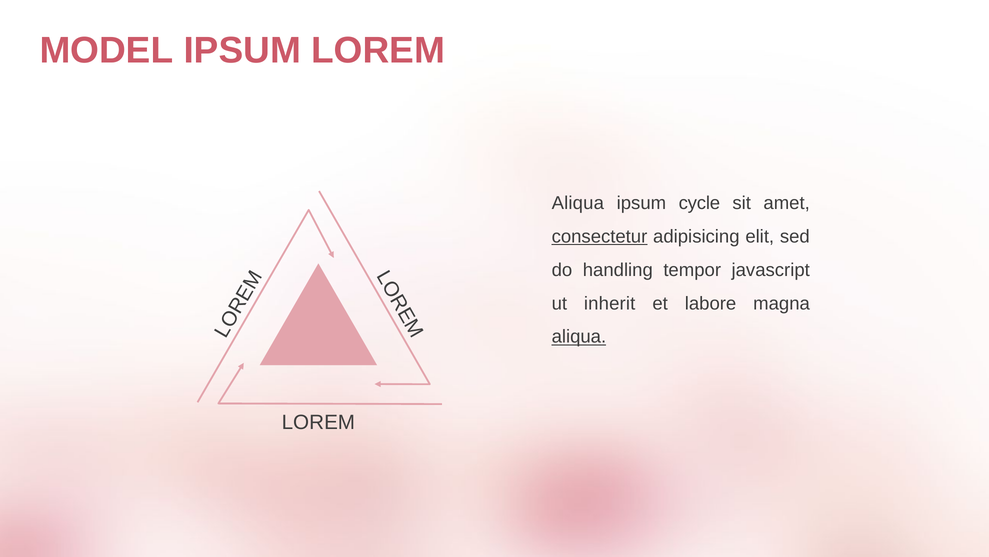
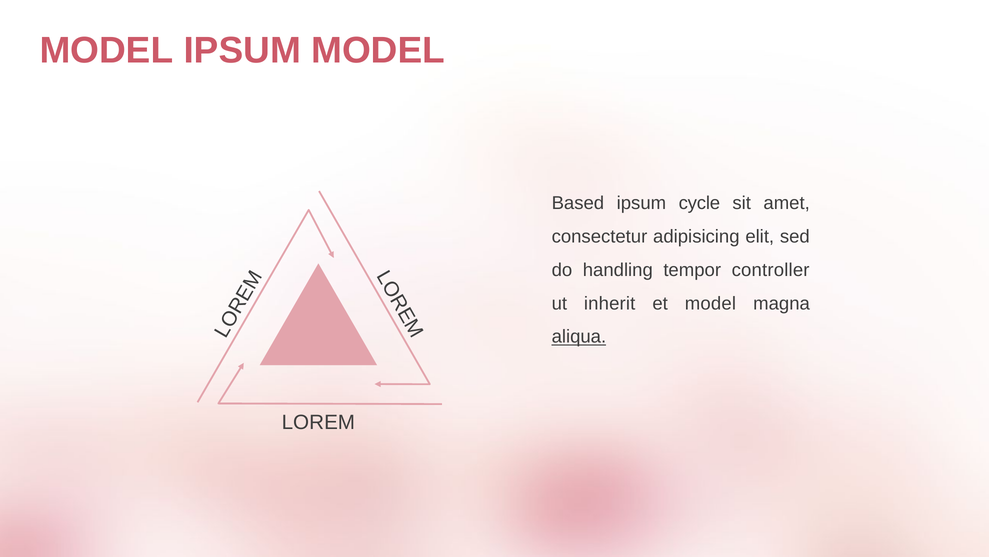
IPSUM LOREM: LOREM -> MODEL (378, 51)
Aliqua: Aliqua -> Based (578, 203)
consectetur underline: present -> none (599, 236)
javascript: javascript -> controller (771, 270)
et labore: labore -> model (710, 303)
